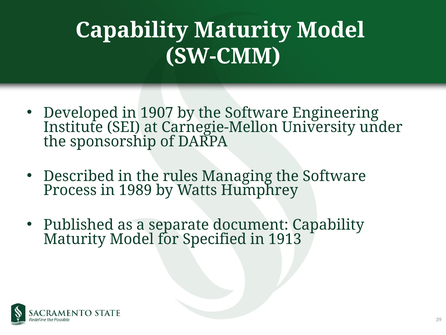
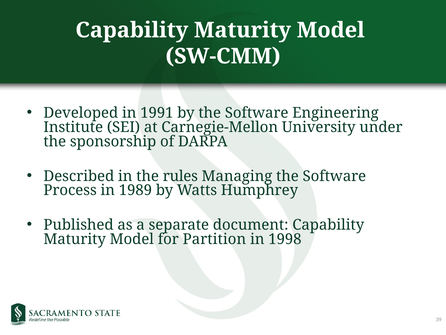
1907: 1907 -> 1991 (157, 113)
Specified: Specified -> Partition (214, 239)
1913: 1913 -> 1998 (285, 239)
